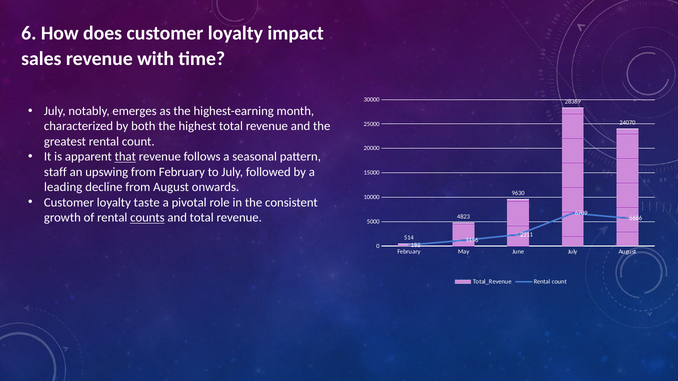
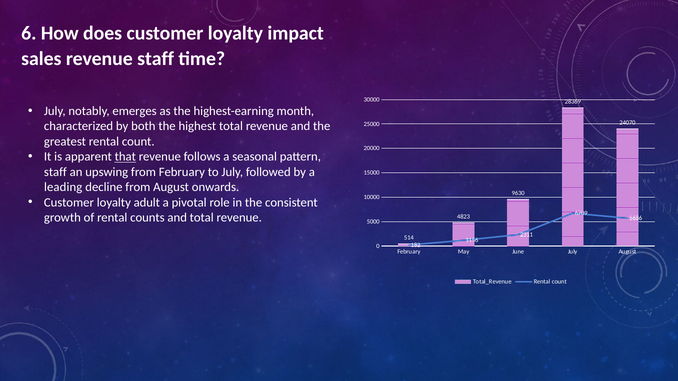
revenue with: with -> staff (156, 59)
taste: taste -> adult (147, 203)
counts underline: present -> none (147, 218)
